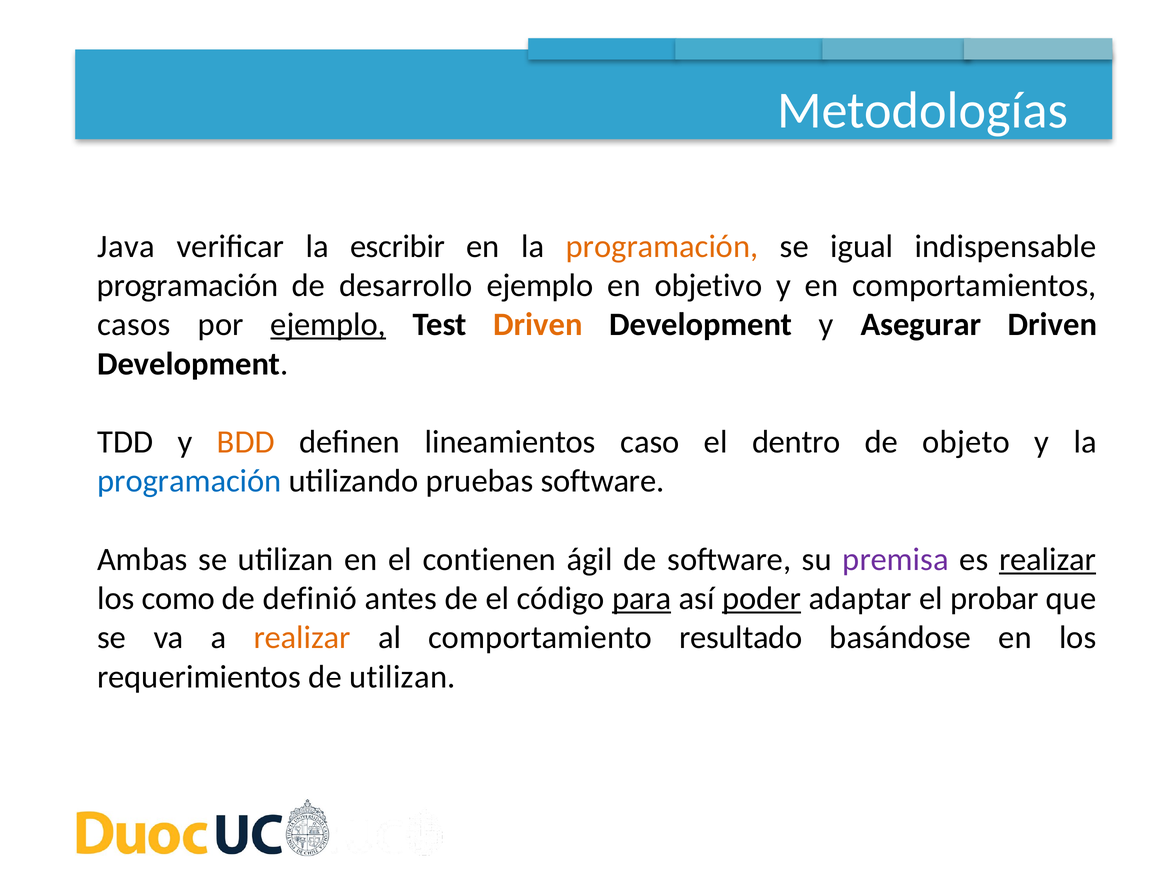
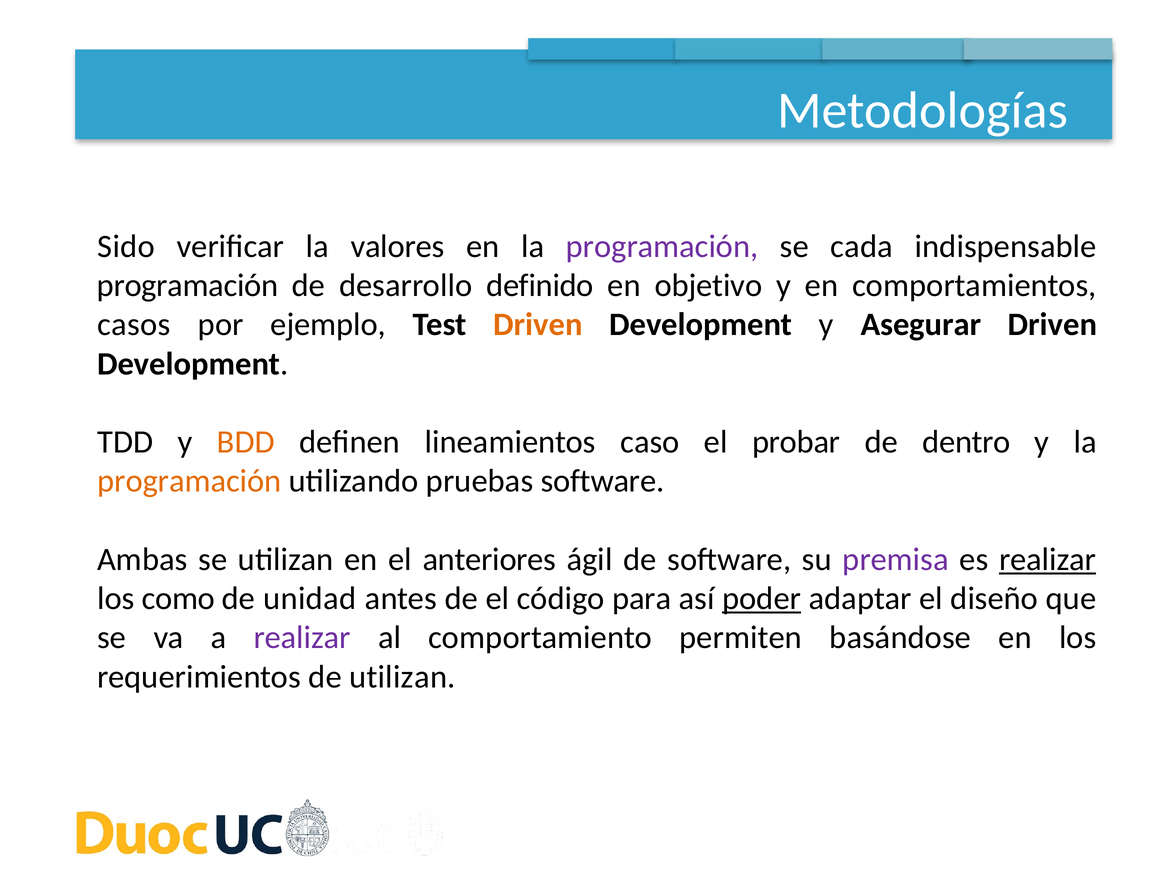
Java: Java -> Sido (126, 246)
escribir: escribir -> valores (398, 246)
programación colour: orange -> purple (662, 246)
igual: igual -> cada (862, 246)
desarrollo ejemplo: ejemplo -> definido (540, 285)
ejemplo underline: present -> none (328, 325)
dentro: dentro -> probar (796, 442)
objeto: objeto -> dentro (966, 442)
programación colour: blue -> orange (189, 481)
contienen: contienen -> anteriores (489, 559)
definió: definió -> unidad (310, 598)
para underline: present -> none (642, 598)
probar: probar -> diseño (994, 598)
realizar colour: orange -> purple (302, 638)
resultado: resultado -> permiten (741, 638)
